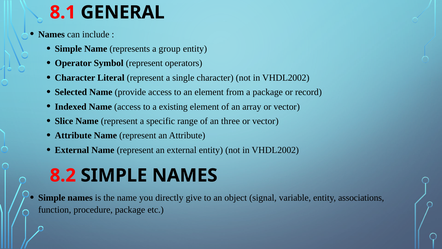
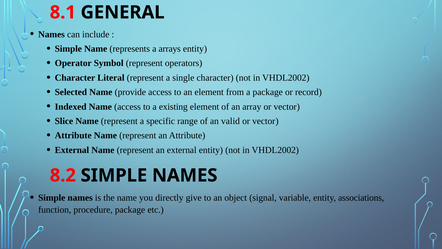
group: group -> arrays (170, 49)
three: three -> valid (230, 121)
